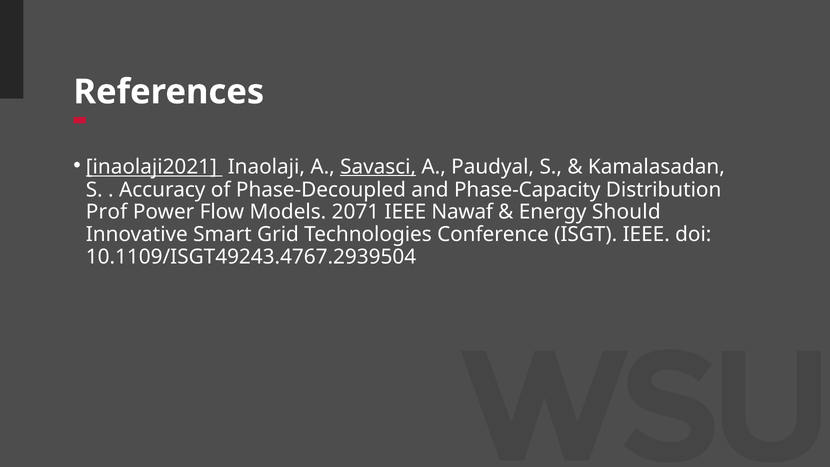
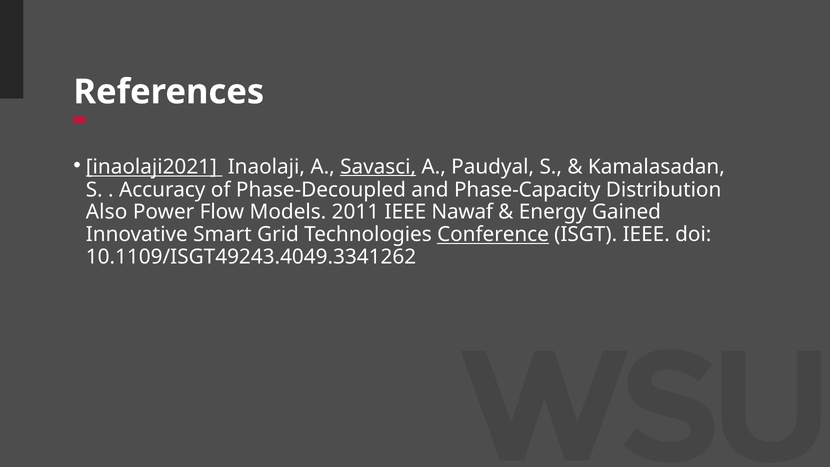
Prof: Prof -> Also (107, 212)
2071: 2071 -> 2011 (355, 212)
Should: Should -> Gained (626, 212)
Conference underline: none -> present (493, 234)
10.1109/ISGT49243.4767.2939504: 10.1109/ISGT49243.4767.2939504 -> 10.1109/ISGT49243.4049.3341262 (251, 257)
